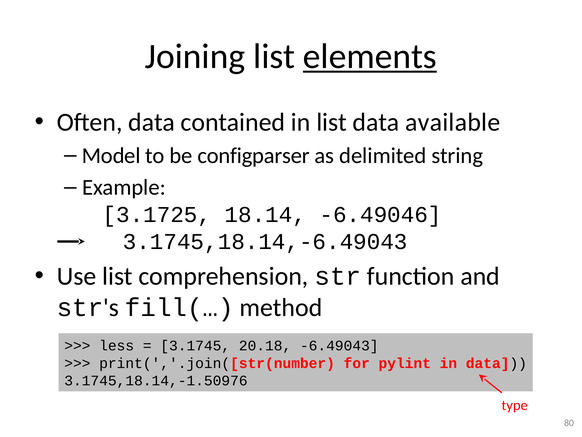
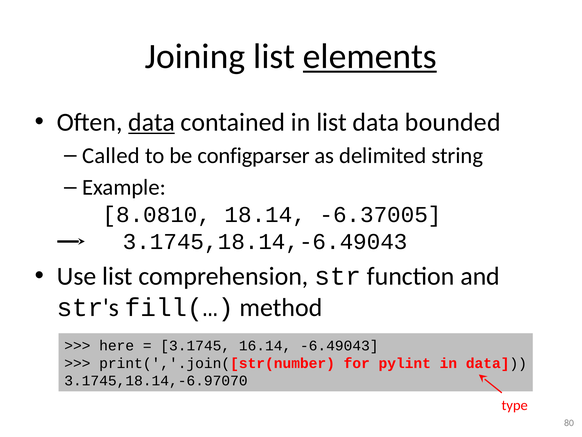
data underline: none -> present (152, 122)
available: available -> bounded (453, 122)
Model: Model -> Called (111, 156)
3.1725: 3.1725 -> 8.0810 (157, 214)
-6.49046: -6.49046 -> -6.37005 (381, 214)
less: less -> here (117, 345)
20.18: 20.18 -> 16.14 (265, 345)
3.1745,18.14,-1.50976: 3.1745,18.14,-1.50976 -> 3.1745,18.14,-6.97070 (156, 380)
